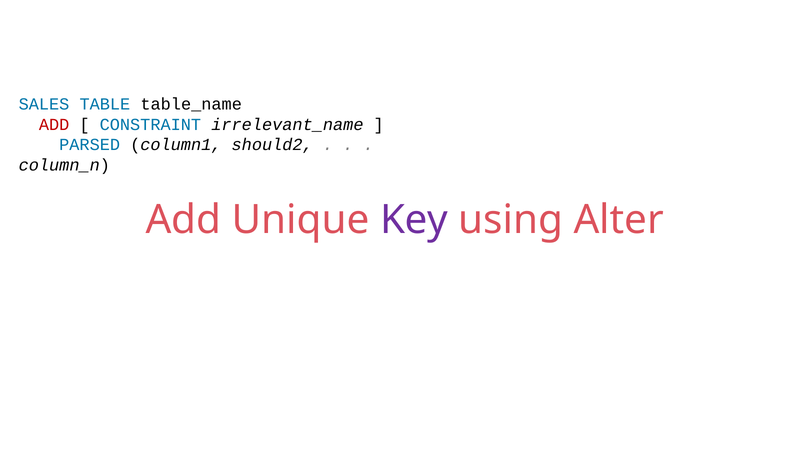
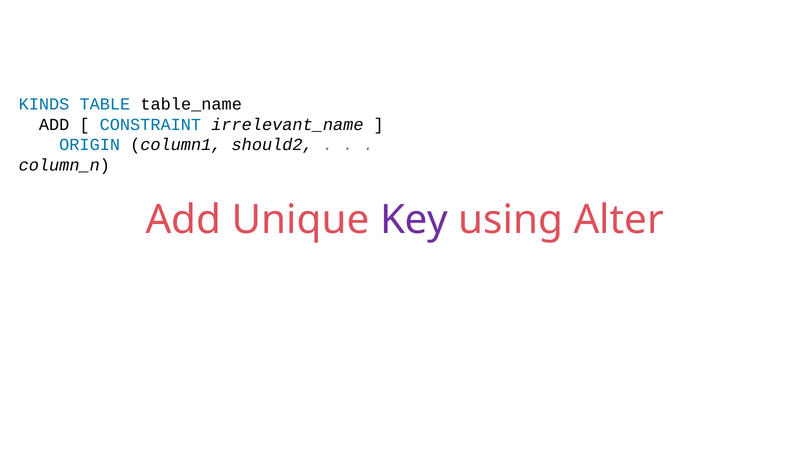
SALES: SALES -> KINDS (44, 104)
ADD colour: red -> black (54, 124)
PARSED: PARSED -> ORIGIN (90, 145)
